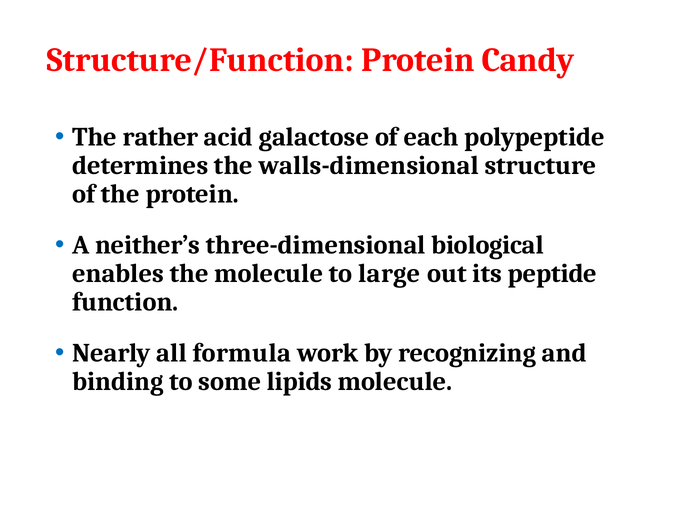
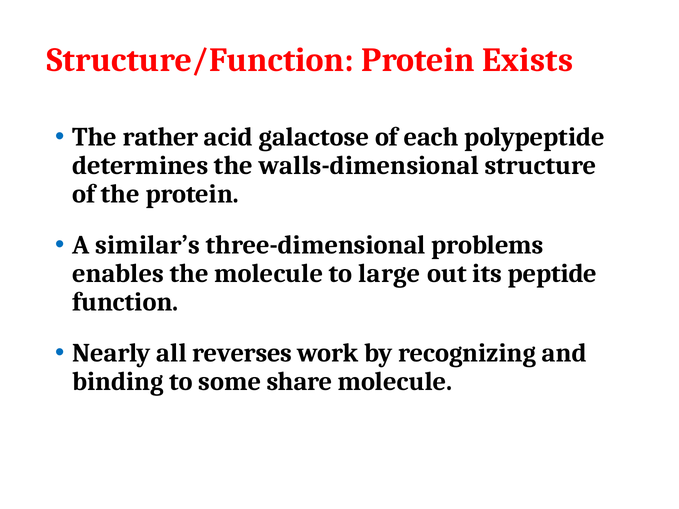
Candy: Candy -> Exists (528, 60)
neither’s: neither’s -> similar’s (148, 245)
biological: biological -> problems (487, 245)
formula: formula -> reverses (242, 353)
lipids: lipids -> share (299, 382)
